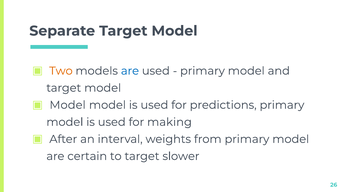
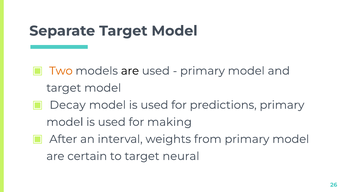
are colour: blue -> black (130, 71)
Model: Model -> Decay (68, 105)
slower: slower -> neural (181, 157)
